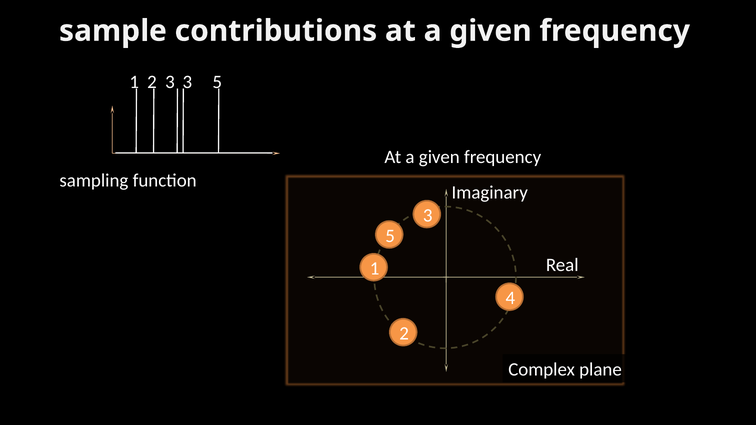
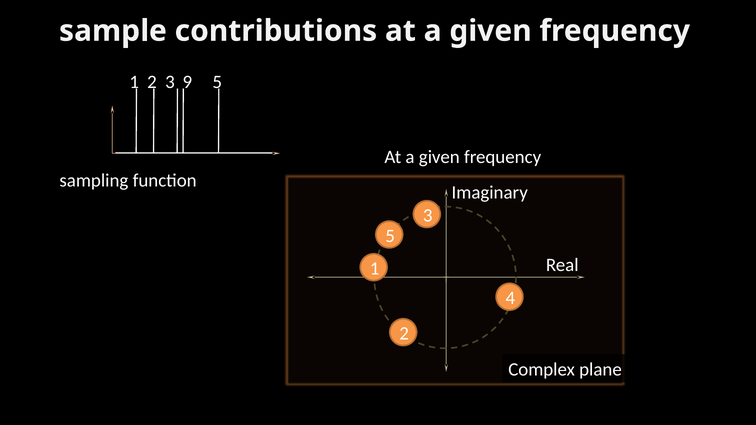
3 3: 3 -> 9 (187, 82)
